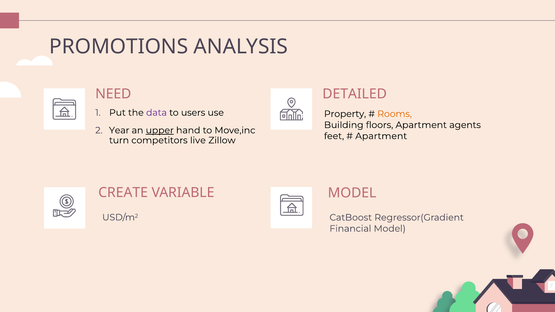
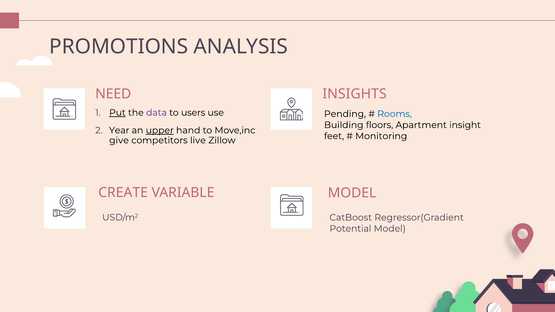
DETAILED: DETAILED -> INSIGHTS (355, 94)
Put underline: none -> present (117, 113)
Property: Property -> Pending (345, 114)
Rooms colour: orange -> blue (395, 114)
agents: agents -> insight (465, 125)
Apartment: Apartment -> Monitoring (381, 136)
turn: turn -> give (119, 140)
Financial: Financial -> Potential (350, 229)
